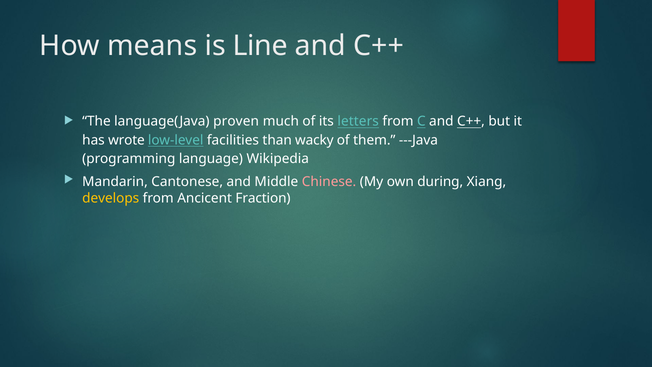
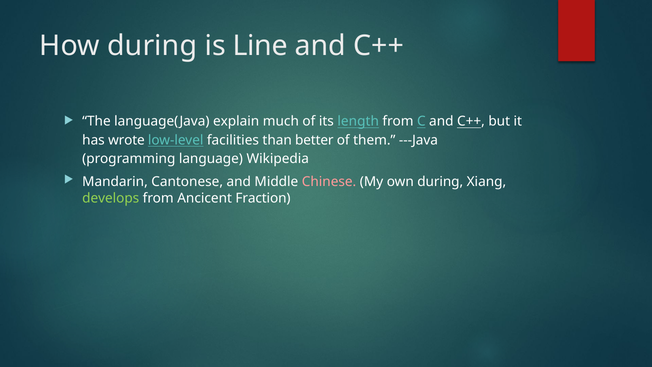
How means: means -> during (152, 46)
proven: proven -> explain (236, 121)
letters: letters -> length (358, 121)
wacky: wacky -> better (314, 140)
develops colour: yellow -> light green (111, 198)
